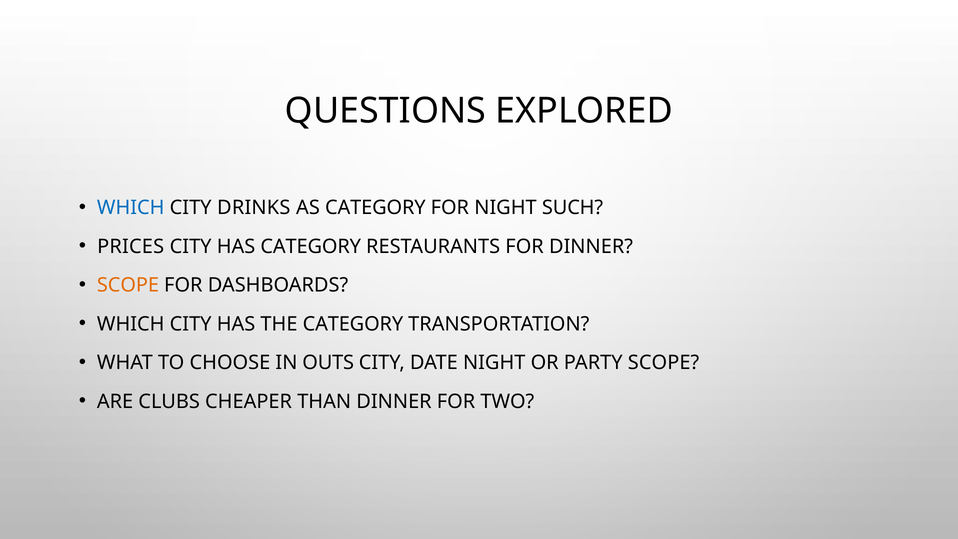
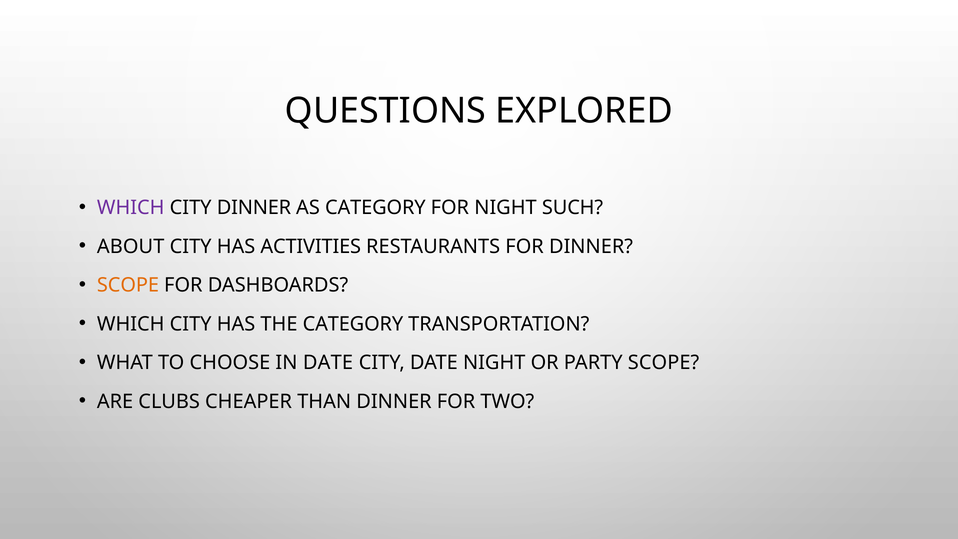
WHICH colour: blue -> purple (131, 208)
CITY DRINKS: DRINKS -> DINNER (254, 208)
PRICES: PRICES -> ABOUT (131, 246)
HAS CATEGORY: CATEGORY -> ACTIVITIES (311, 246)
IN OUTS: OUTS -> DATE (328, 363)
